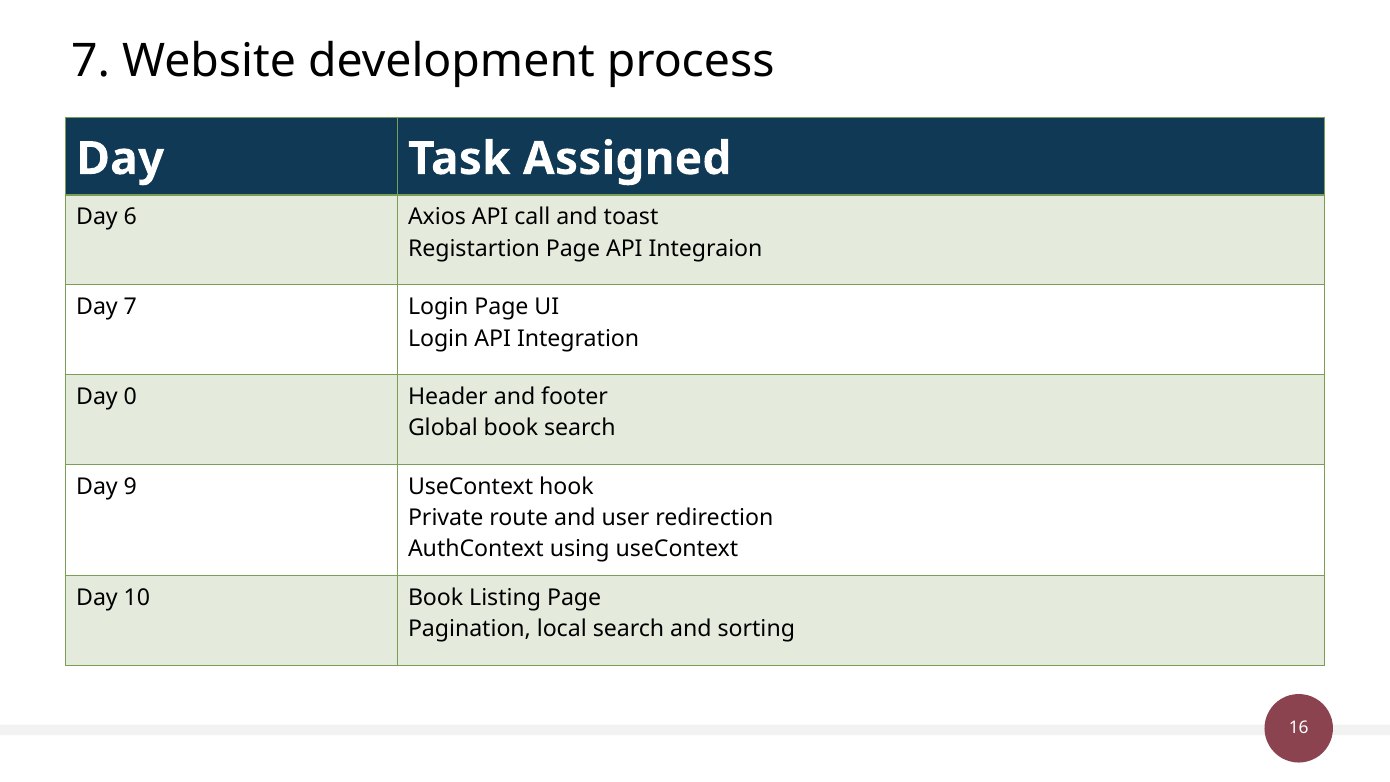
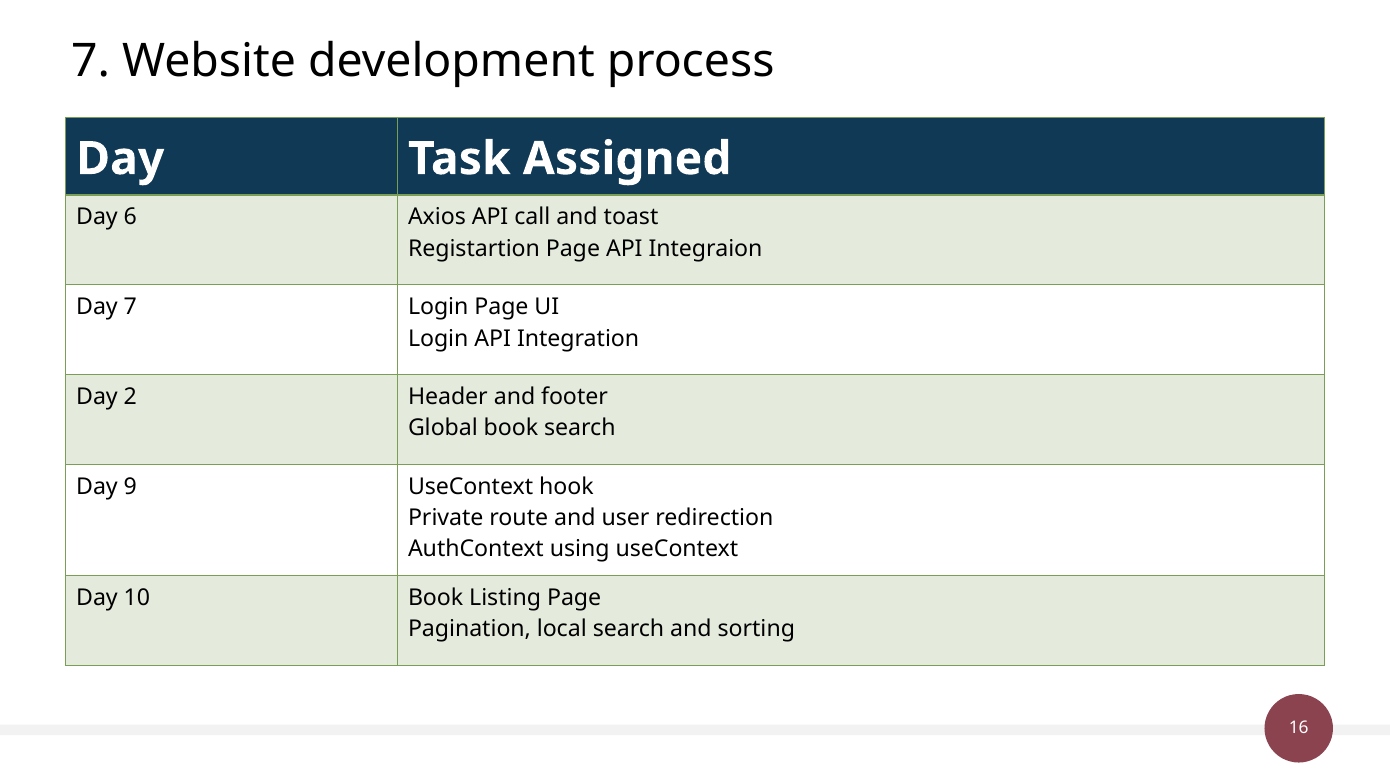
0: 0 -> 2 (130, 397)
